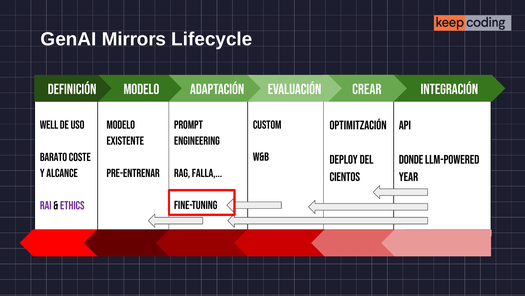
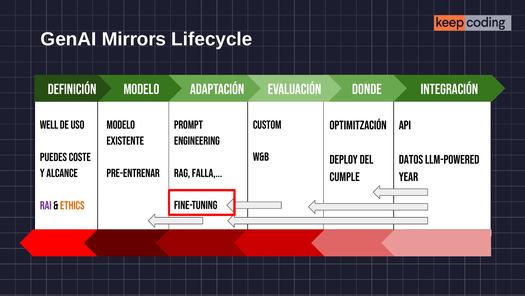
CREAR: CREAR -> DONDE (367, 89)
Barato: Barato -> Puedes (53, 157)
Donde: Donde -> Datos (411, 159)
cientos: cientos -> cumple (345, 177)
Ethics colour: purple -> orange (72, 205)
